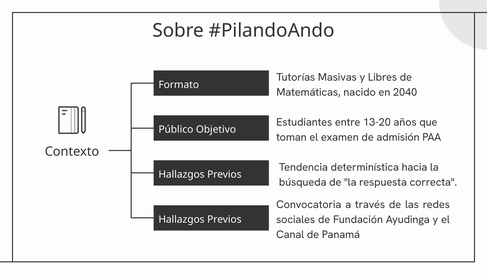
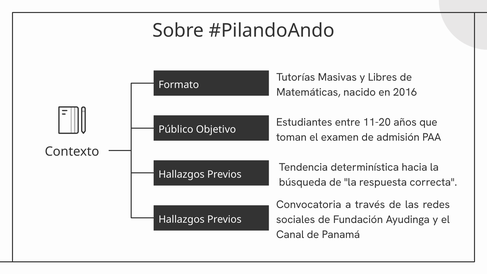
2040: 2040 -> 2016 (405, 92)
13-20: 13-20 -> 11-20 (377, 122)
